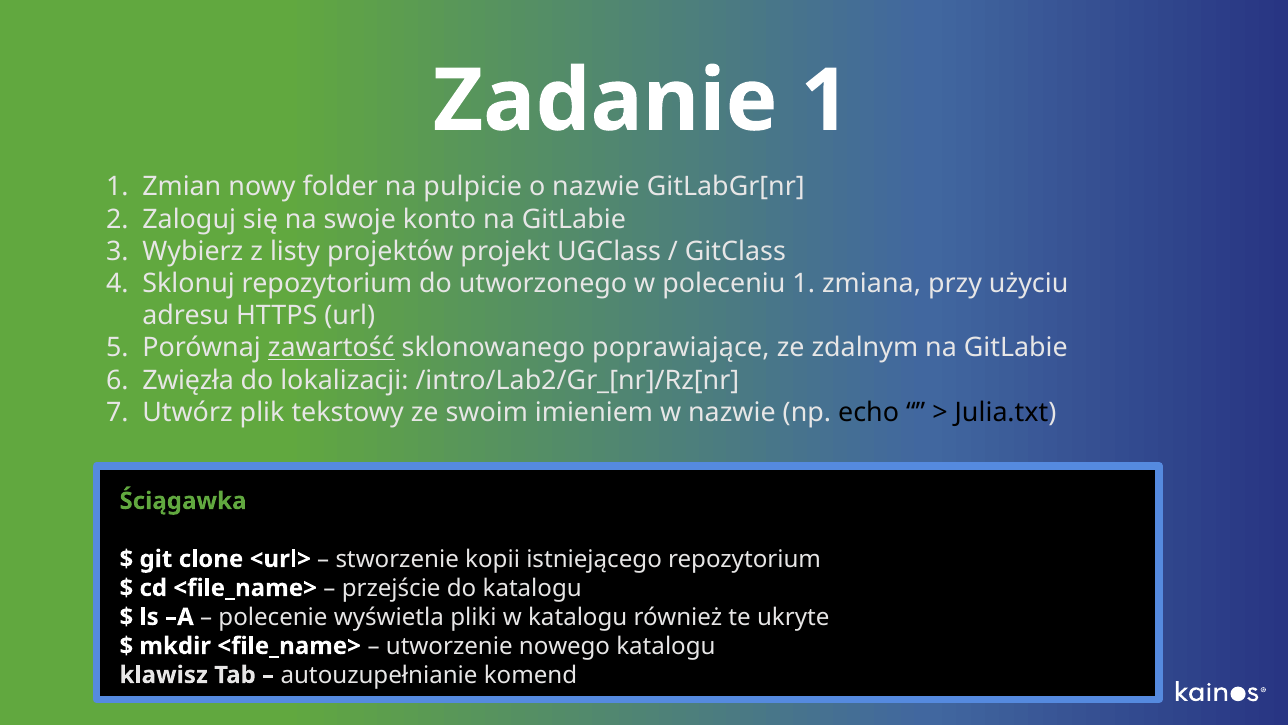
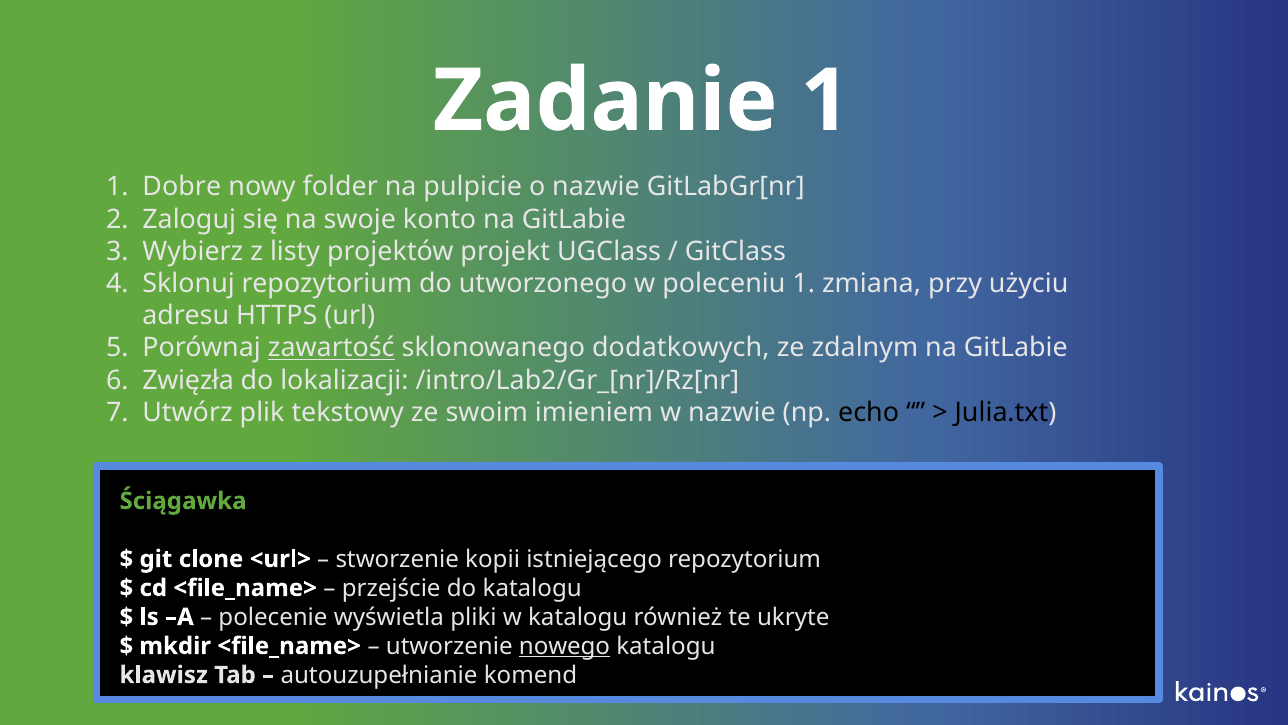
Zmian: Zmian -> Dobre (182, 187)
poprawiające: poprawiające -> dodatkowych (681, 348)
nowego underline: none -> present (565, 646)
